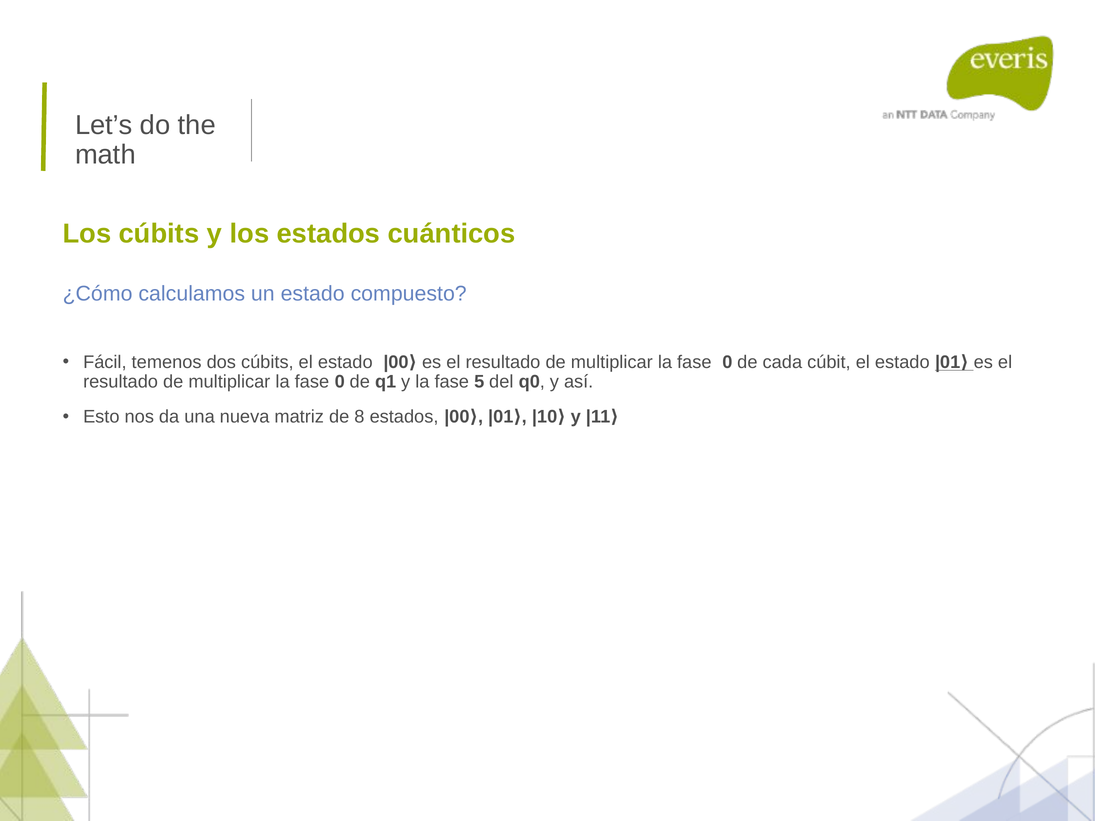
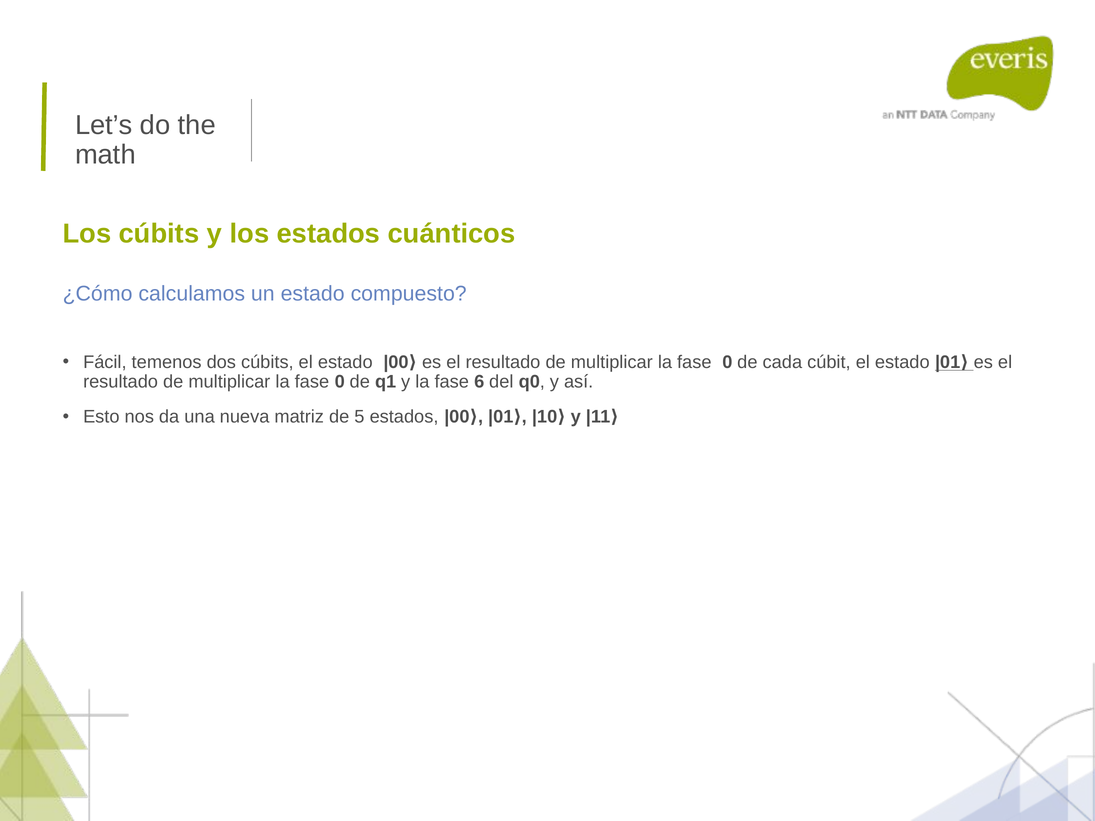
5: 5 -> 6 (479, 382)
8: 8 -> 5 (359, 417)
